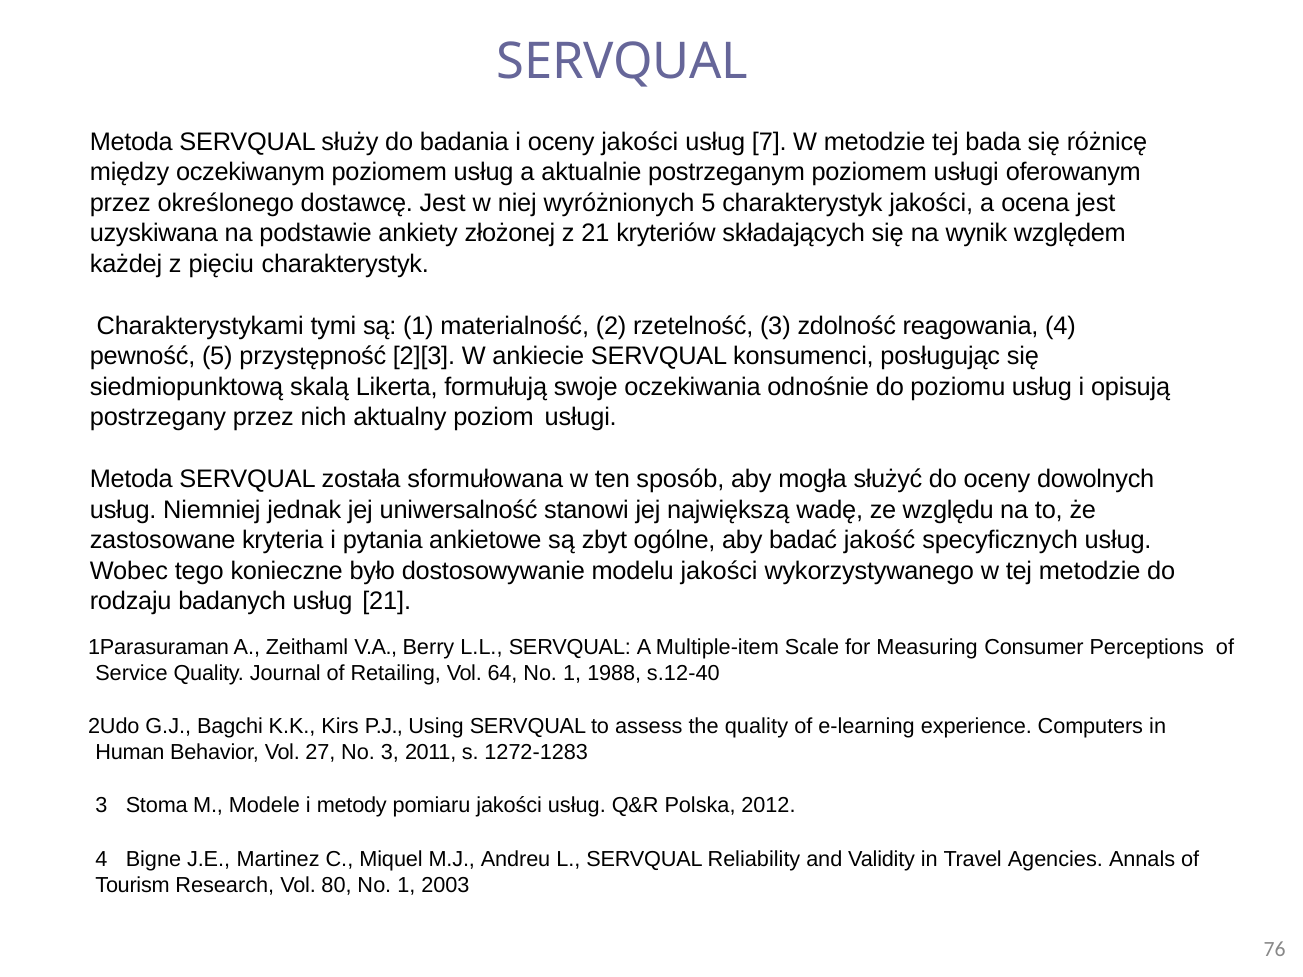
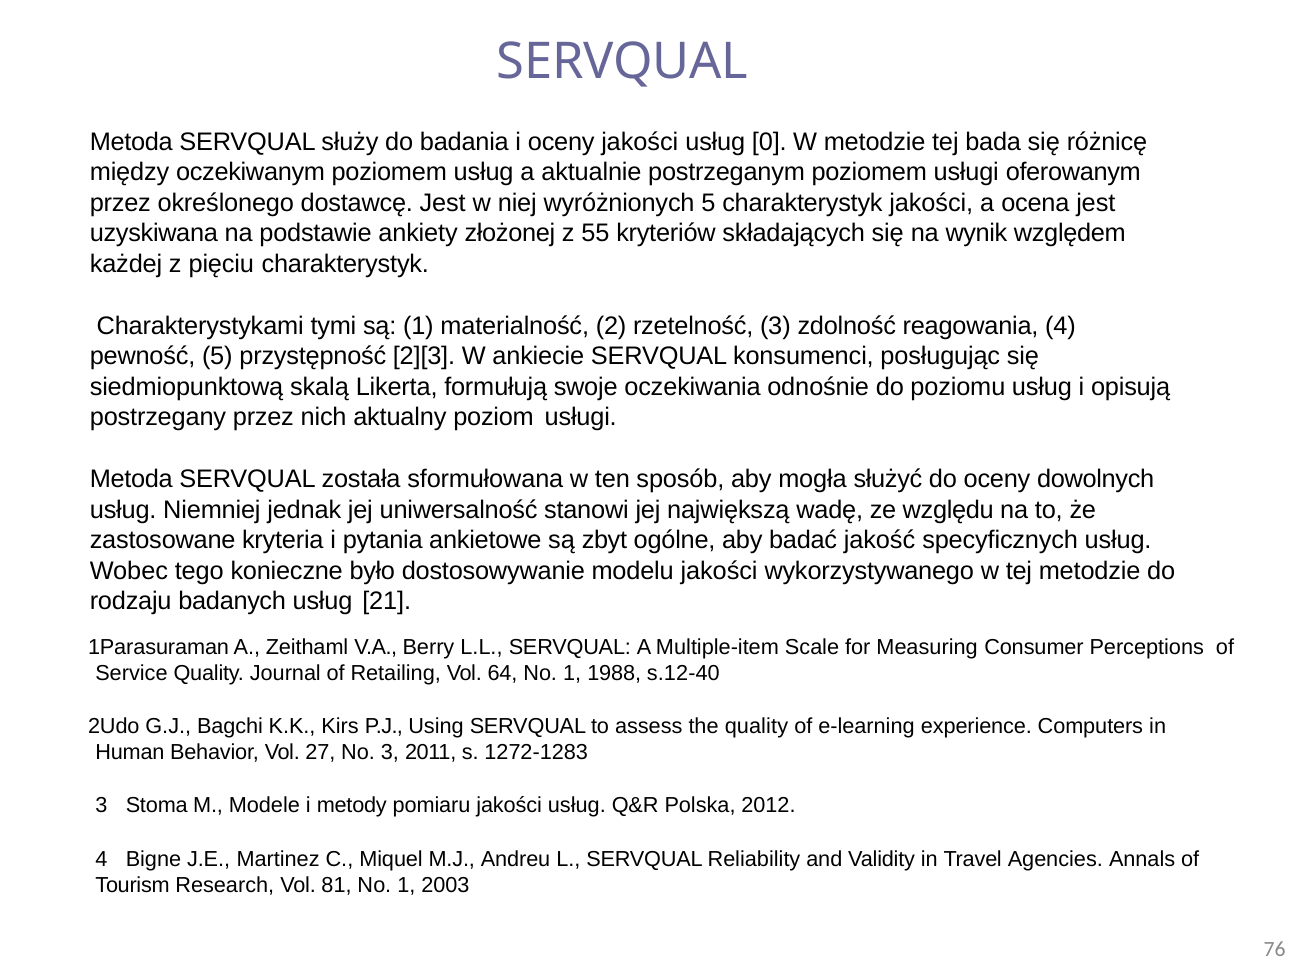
7: 7 -> 0 (769, 142)
z 21: 21 -> 55 (596, 233)
80: 80 -> 81 (337, 885)
